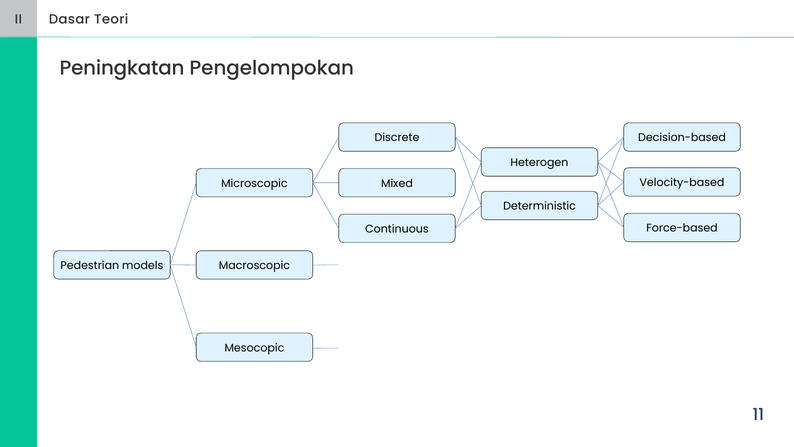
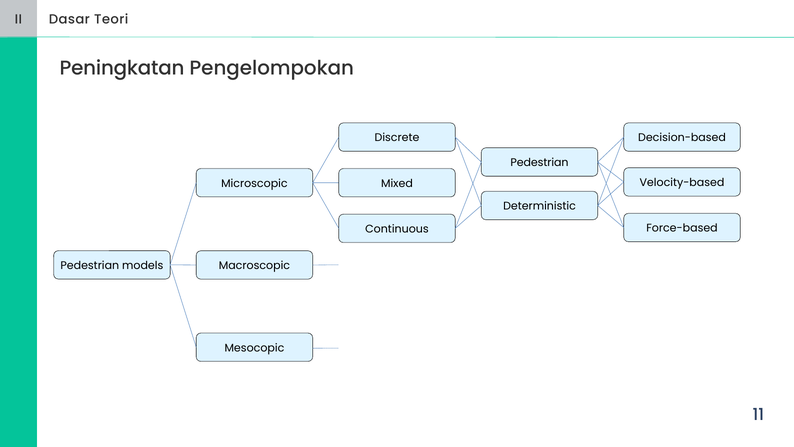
Heterogen: Heterogen -> Pedestrian (539, 163)
